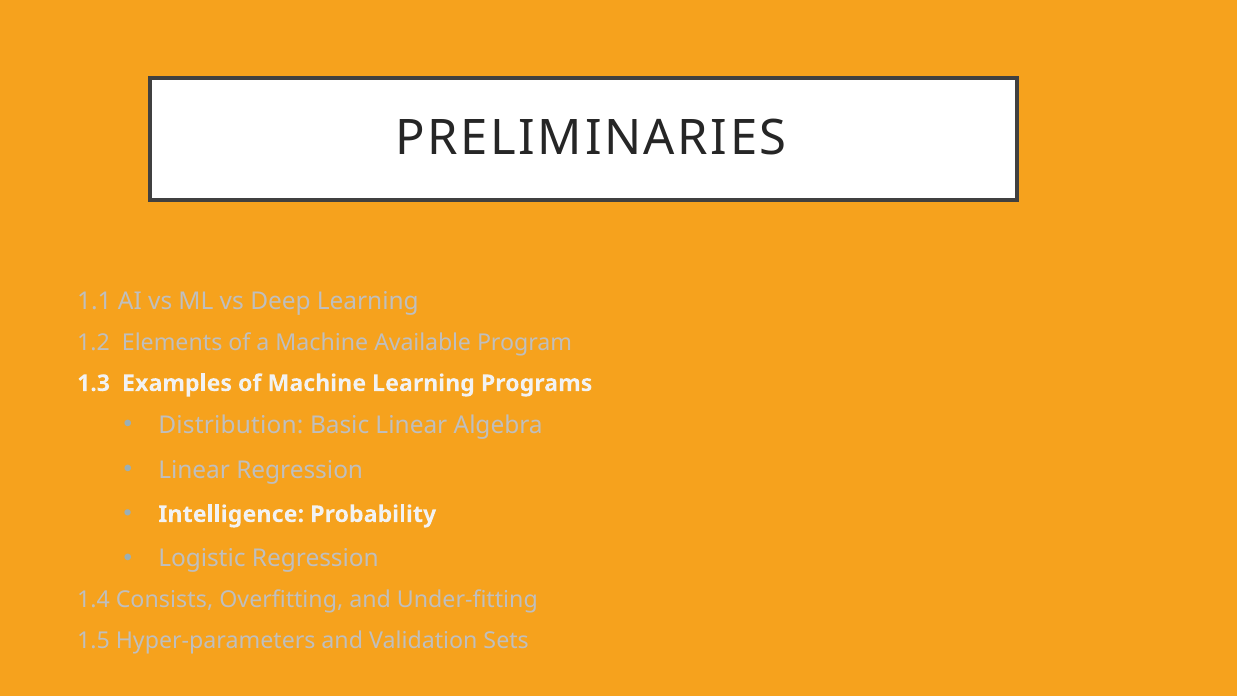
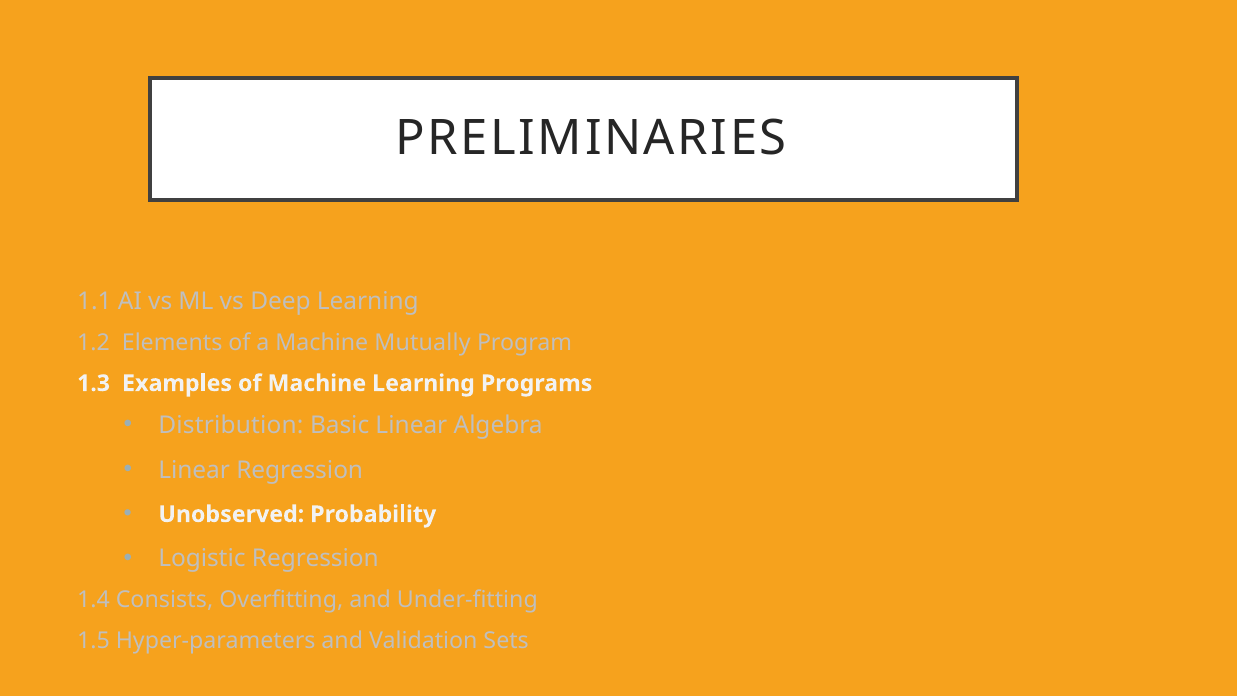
Available: Available -> Mutually (423, 343)
Intelligence: Intelligence -> Unobserved (231, 514)
